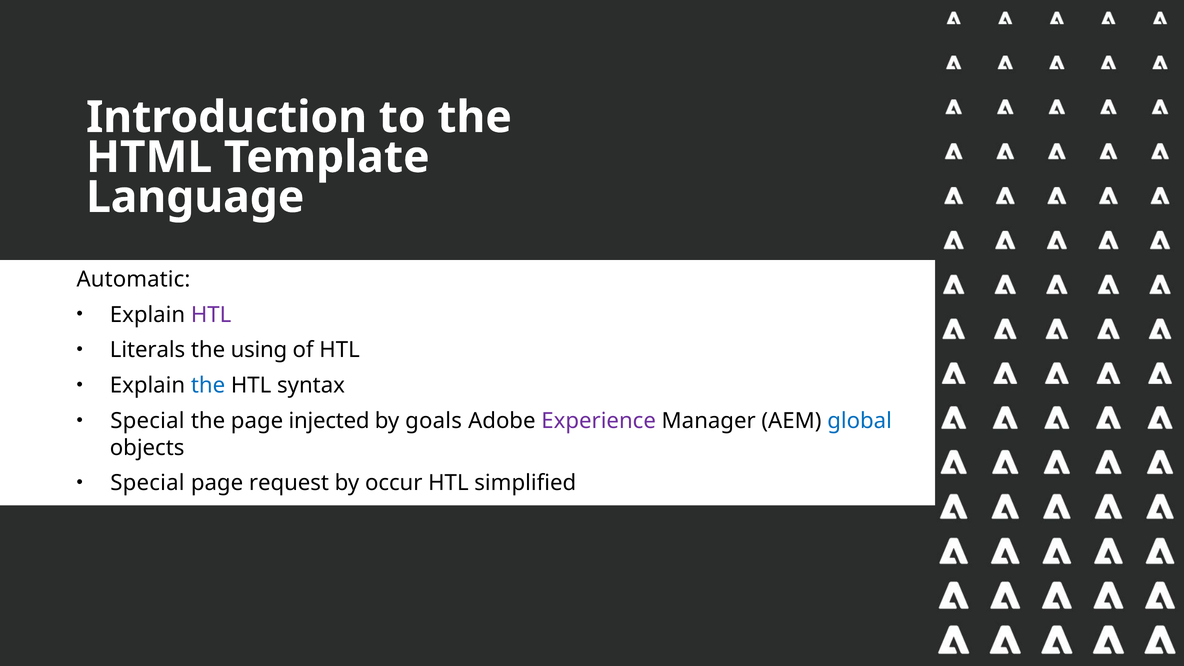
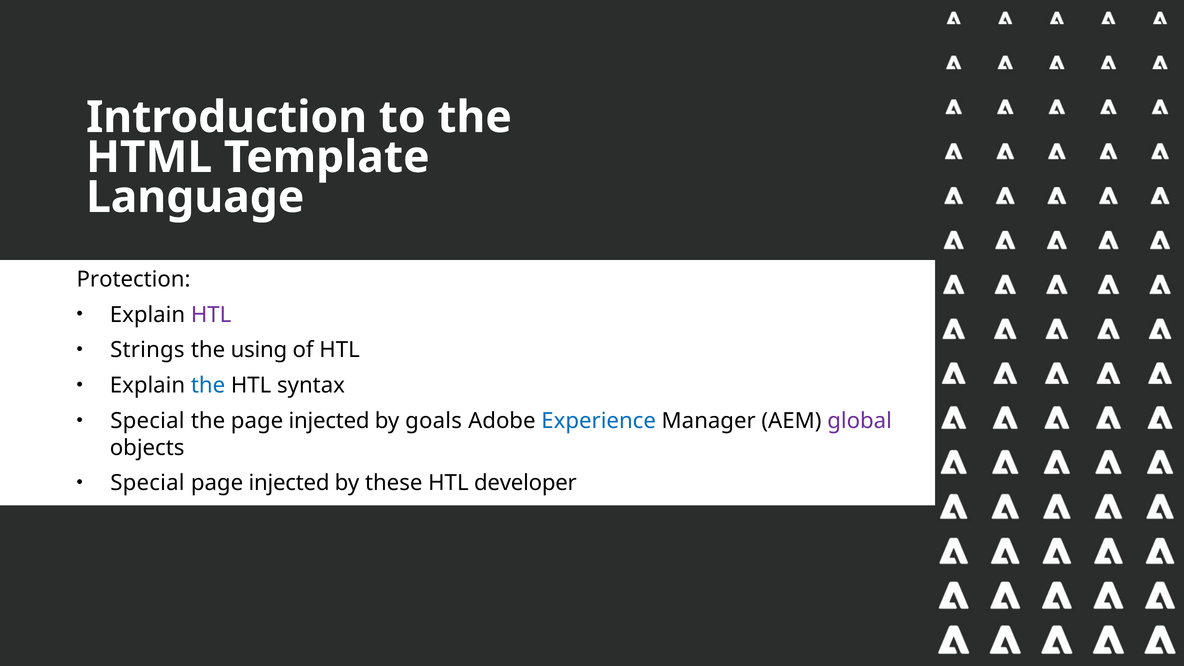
Automatic: Automatic -> Protection (134, 279)
Literals: Literals -> Strings (147, 350)
Experience colour: purple -> blue (599, 421)
global colour: blue -> purple (860, 421)
request: request -> injected (289, 483)
occur: occur -> these (394, 483)
simplified: simplified -> developer (525, 483)
